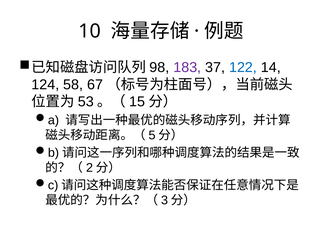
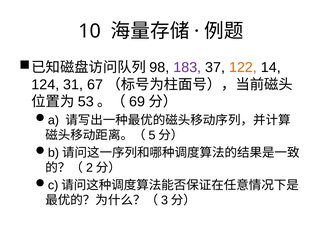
122 colour: blue -> orange (243, 68)
58: 58 -> 31 (73, 85)
15: 15 -> 69 (137, 102)
